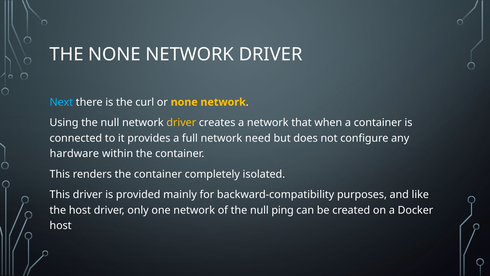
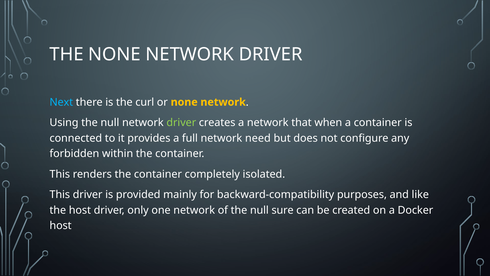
driver colour: yellow -> light green (181, 123)
hardware: hardware -> forbidden (74, 153)
ping: ping -> sure (283, 210)
